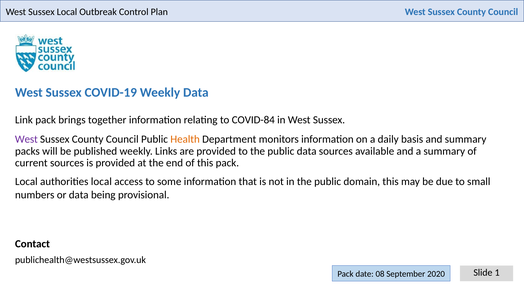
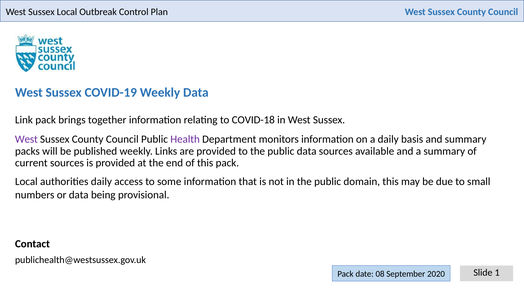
COVID-84: COVID-84 -> COVID-18 (253, 120)
Health colour: orange -> purple (185, 139)
authorities local: local -> daily (101, 182)
